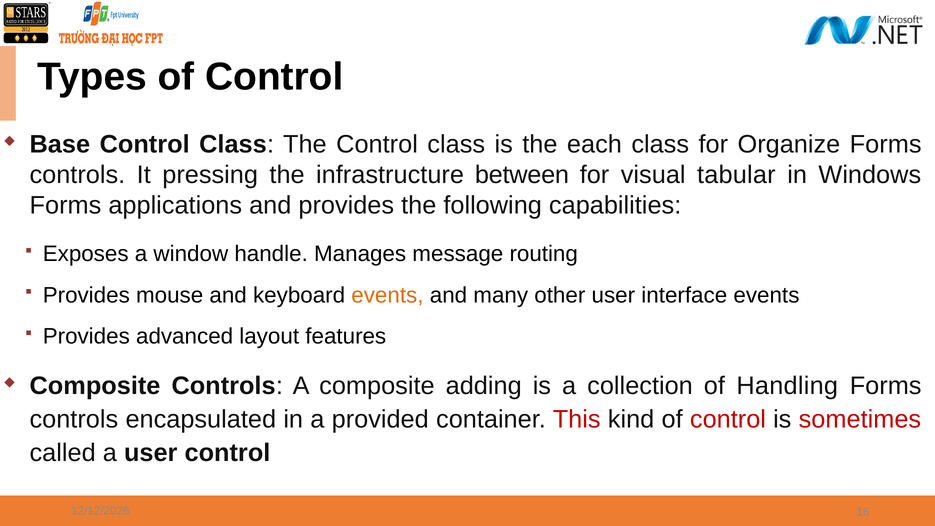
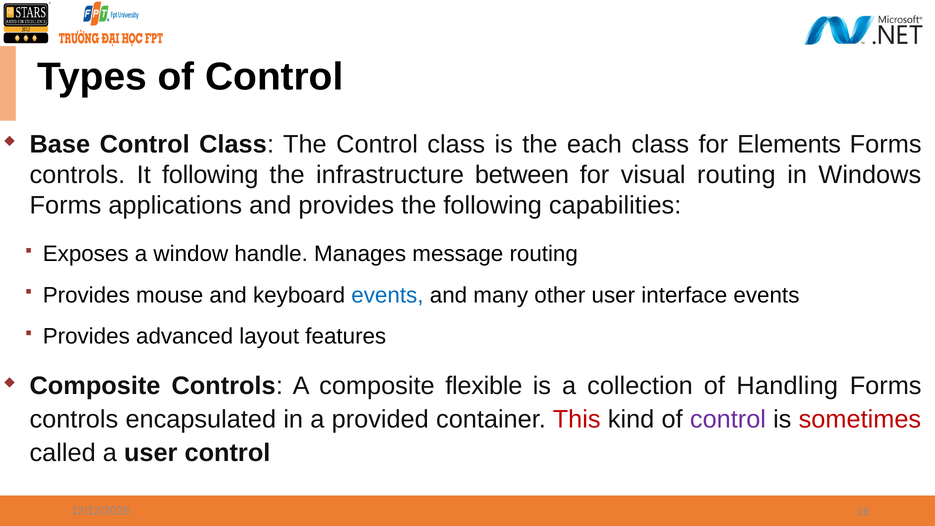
Organize: Organize -> Elements (789, 145)
It pressing: pressing -> following (210, 175)
visual tabular: tabular -> routing (736, 175)
events colour: orange -> blue (387, 295)
adding: adding -> flexible (484, 386)
control colour: red -> purple (728, 419)
